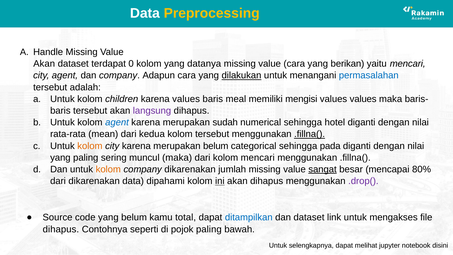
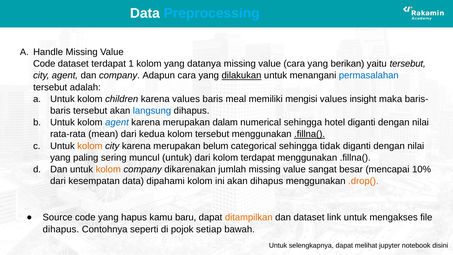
Preprocessing colour: yellow -> light blue (212, 13)
Akan: Akan -> Code (44, 64)
0: 0 -> 1 (131, 64)
yaitu mencari: mencari -> tersebut (408, 64)
values values: values -> insight (363, 99)
langsung colour: purple -> blue (152, 111)
sudah: sudah -> dalam (225, 122)
pada: pada -> tidak (330, 146)
muncul maka: maka -> untuk (177, 158)
kolom mencari: mencari -> terdapat (258, 158)
sangat underline: present -> none (323, 169)
80%: 80% -> 10% (422, 169)
dari dikarenakan: dikarenakan -> kesempatan (94, 181)
ini underline: present -> none (220, 181)
.drop( colour: purple -> orange (363, 181)
yang belum: belum -> hapus (134, 217)
total: total -> baru (186, 217)
ditampilkan colour: blue -> orange (249, 217)
pojok paling: paling -> setiap (209, 229)
